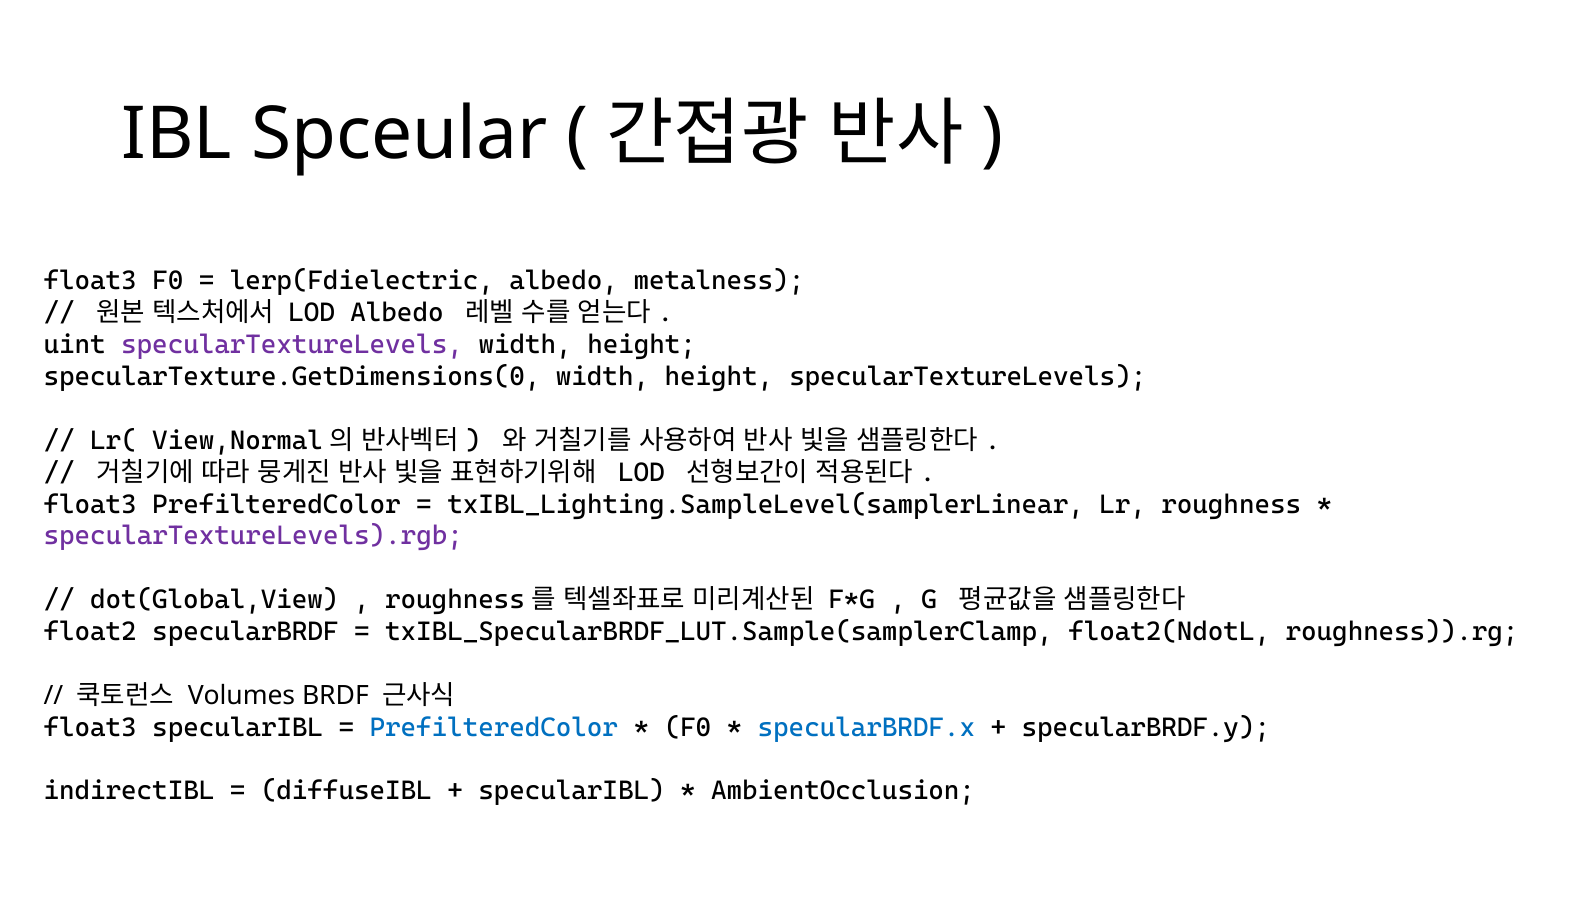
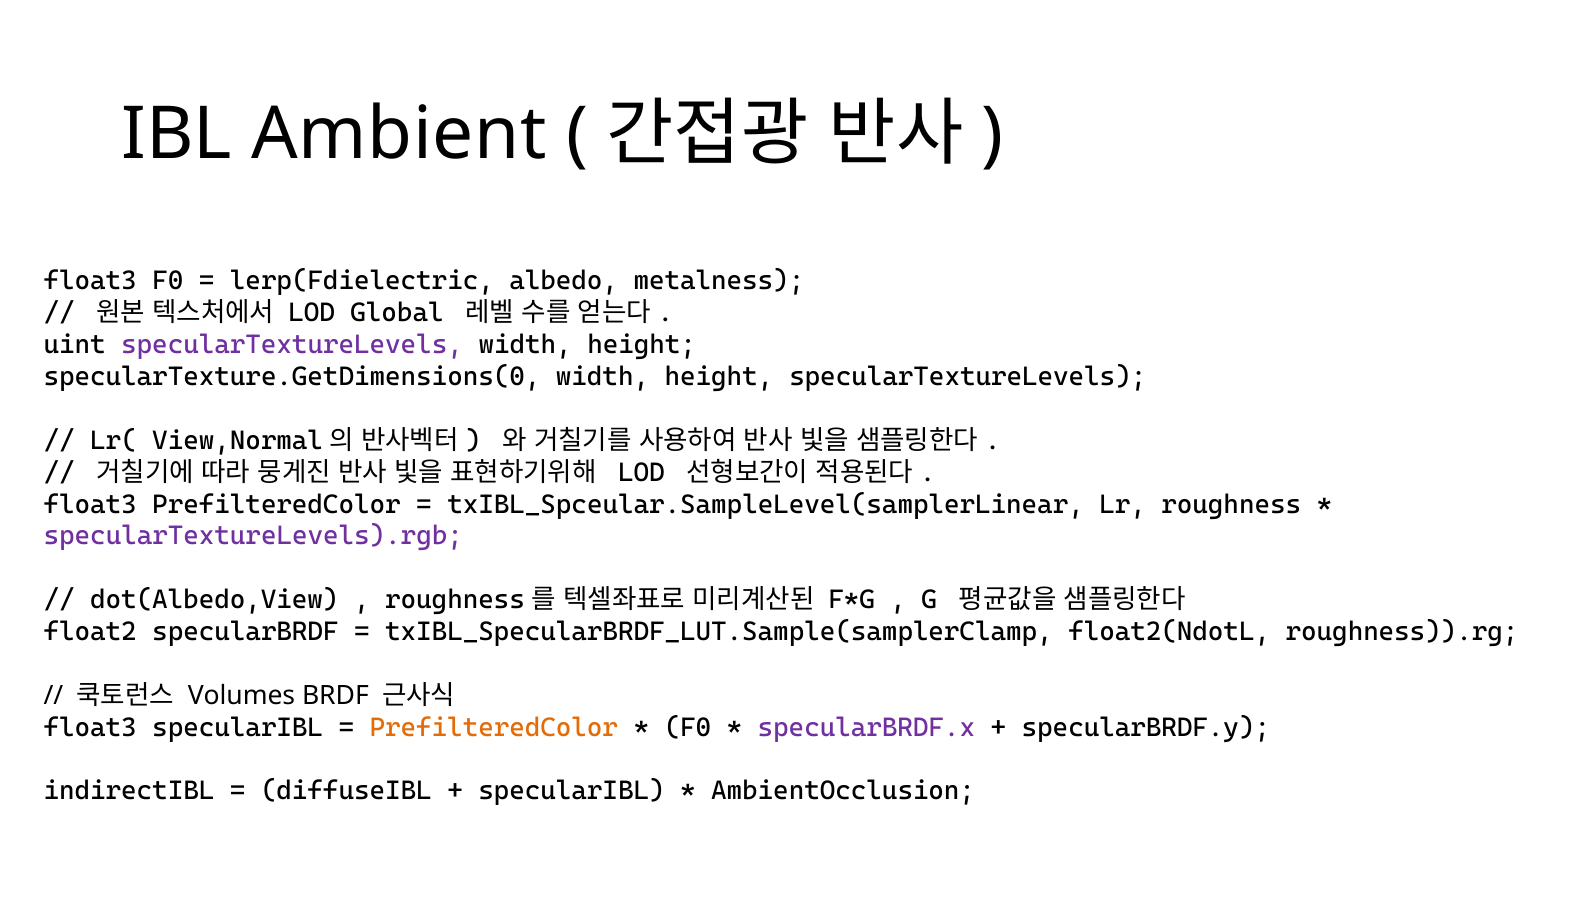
Spceular: Spceular -> Ambient (399, 134)
LOD Albedo: Albedo -> Global (397, 313)
txIBL_Lighting.SampleLevel(samplerLinear: txIBL_Lighting.SampleLevel(samplerLinear -> txIBL_Spceular.SampleLevel(samplerLinear (766, 504)
dot(Global,View: dot(Global,View -> dot(Albedo,View (214, 600)
PrefilteredColor colour: blue -> orange (494, 728)
specularBRDF.x colour: blue -> purple (866, 728)
